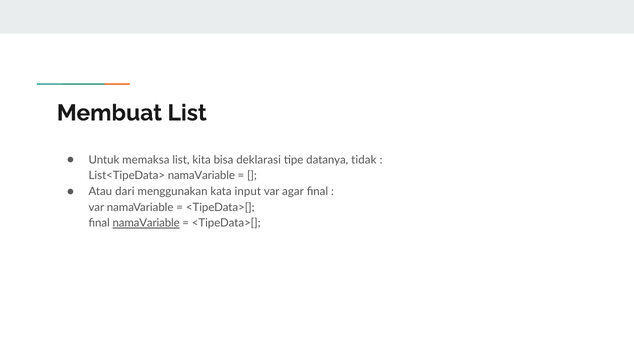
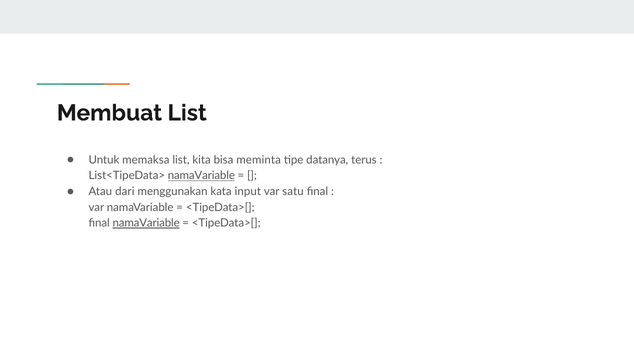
deklarasi: deklarasi -> meminta (259, 160)
tidak: tidak -> terus (364, 160)
namaVariable underline: none -> present (201, 176)
agar: agar -> satu (293, 192)
